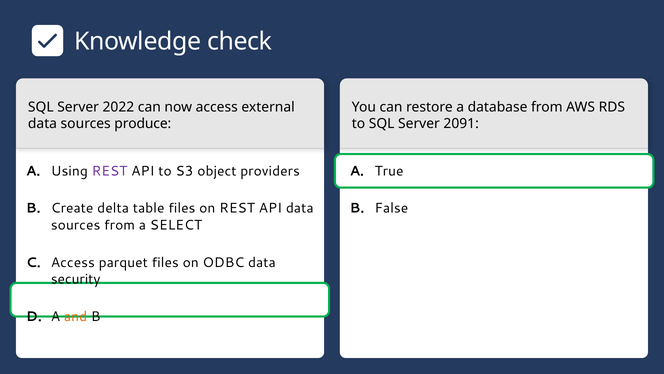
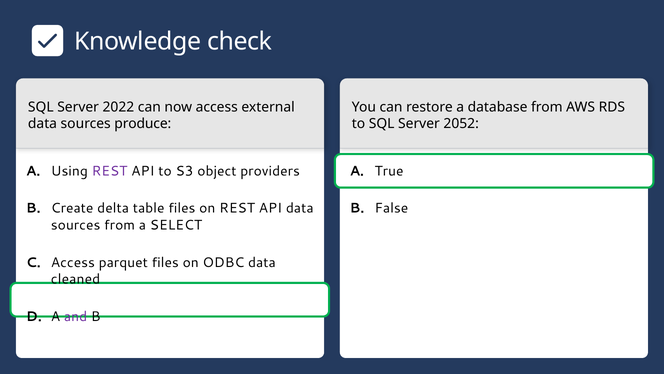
2091: 2091 -> 2052 (461, 123)
security: security -> cleaned (76, 279)
and colour: orange -> purple (76, 316)
